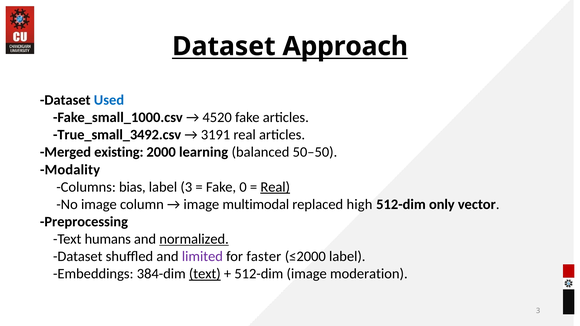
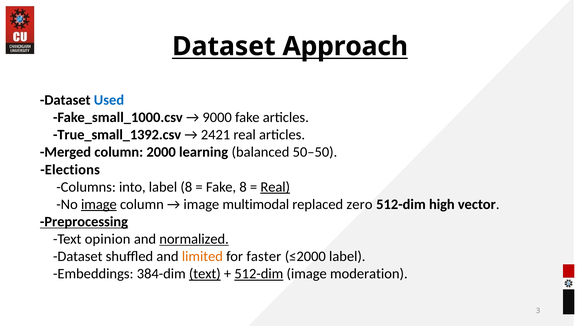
4520: 4520 -> 9000 (217, 117)
True_small_3492.csv: True_small_3492.csv -> True_small_1392.csv (117, 135)
3191: 3191 -> 2421 (216, 135)
Merged existing: existing -> column (119, 152)
Modality: Modality -> Elections (70, 170)
bias: bias -> into (132, 187)
label 3: 3 -> 8 (186, 187)
Fake 0: 0 -> 8 (243, 187)
image underline: none -> present (99, 204)
high: high -> zero (359, 204)
only: only -> high (442, 204)
Preprocessing underline: none -> present (84, 222)
humans: humans -> opinion (108, 239)
limited colour: purple -> orange (202, 257)
512-dim underline: none -> present (259, 274)
